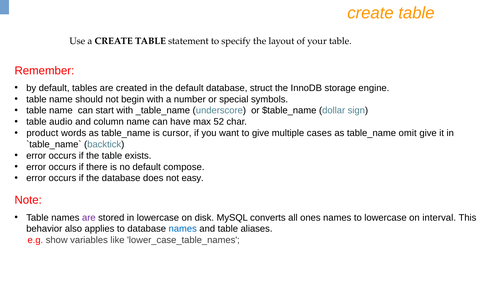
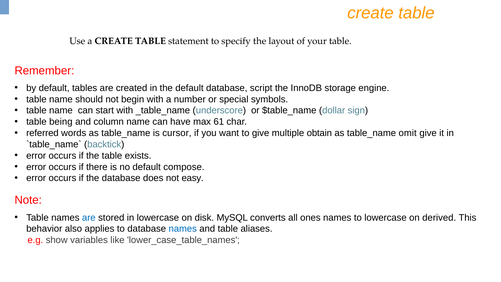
struct: struct -> script (261, 88)
audio: audio -> being (61, 122)
52: 52 -> 61 (219, 122)
product: product -> referred (42, 133)
cases: cases -> obtain (319, 133)
are colour: purple -> blue (89, 217)
interval: interval -> derived (439, 217)
